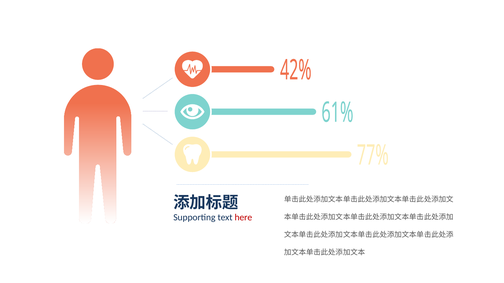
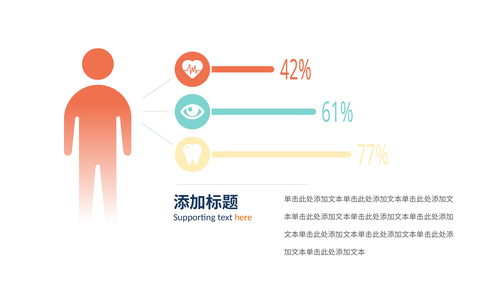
here colour: red -> orange (243, 218)
